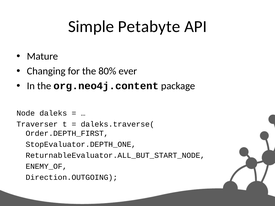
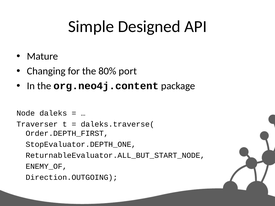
Petabyte: Petabyte -> Designed (149, 27)
ever: ever -> port (128, 71)
